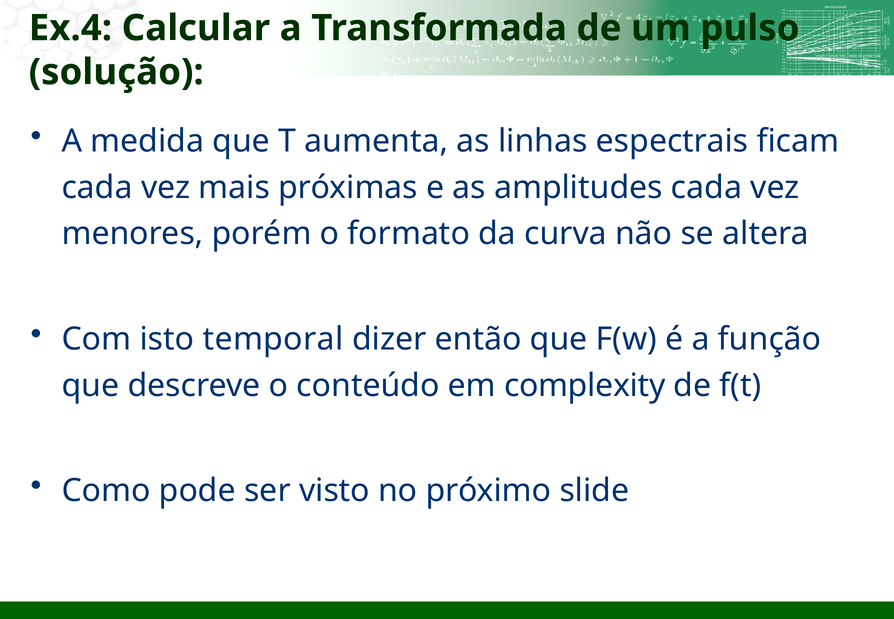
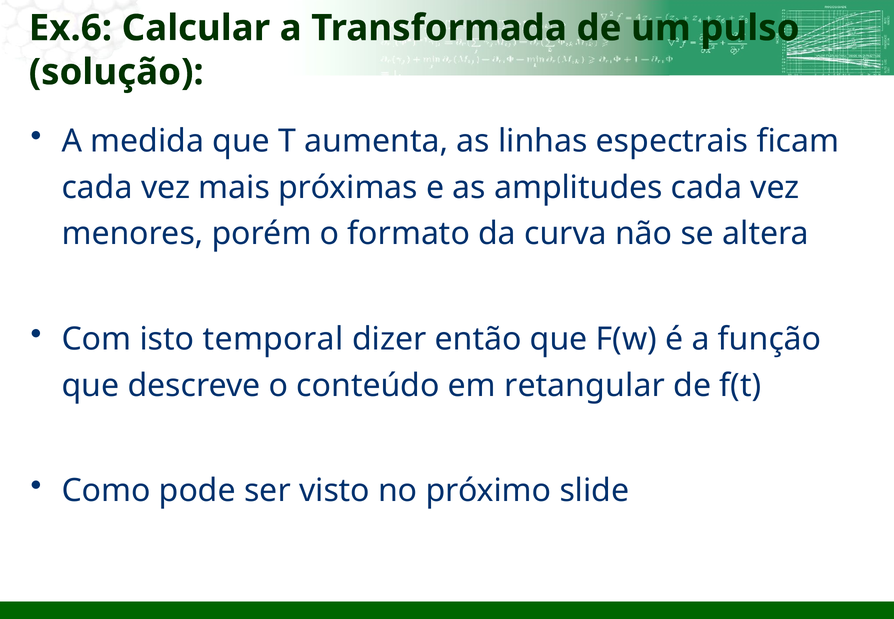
Ex.4: Ex.4 -> Ex.6 (70, 28)
complexity: complexity -> retangular (585, 385)
